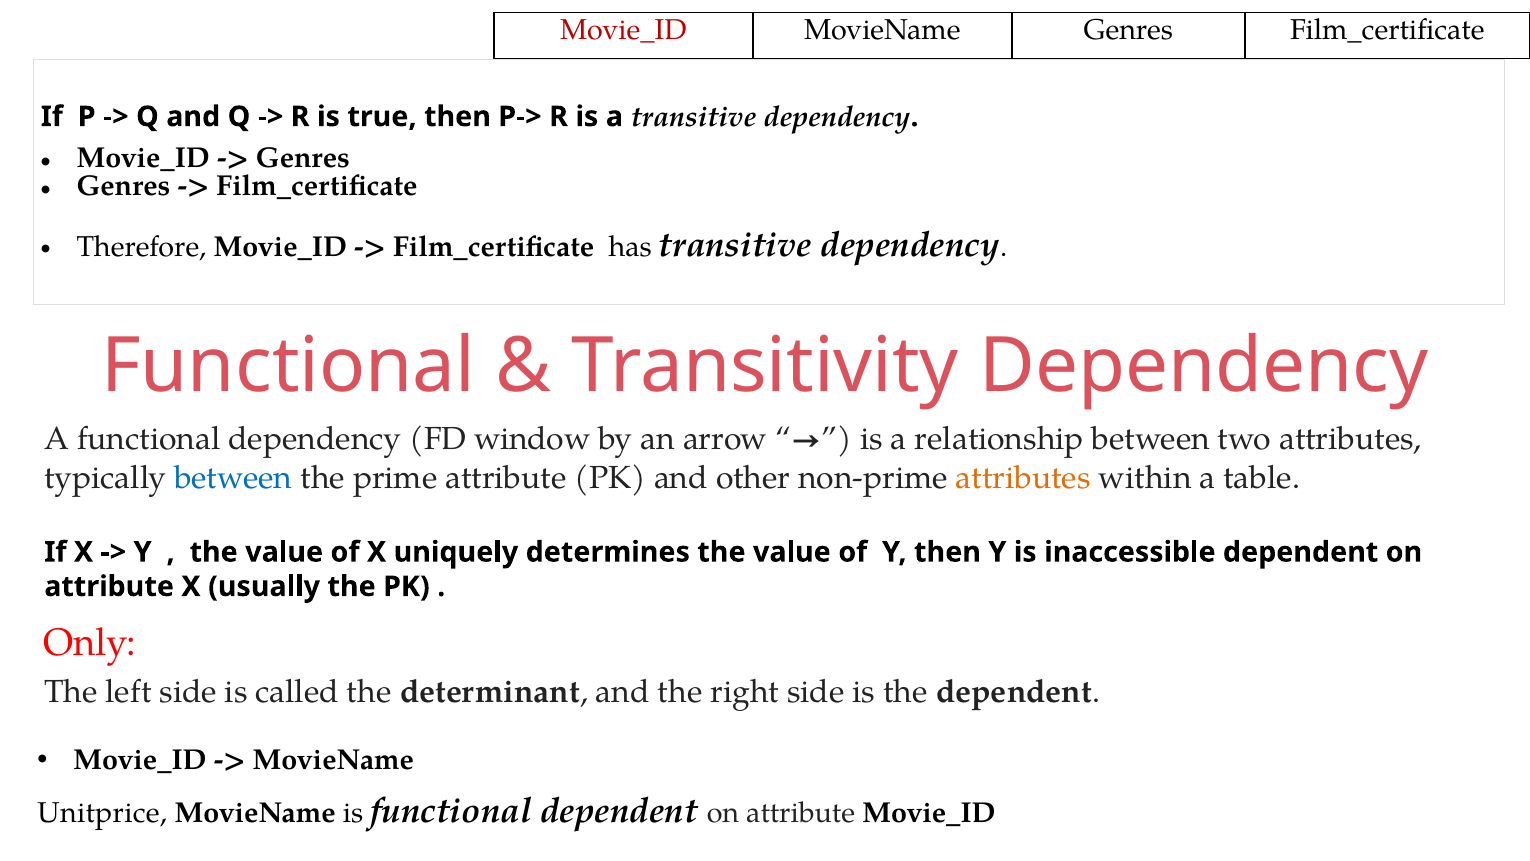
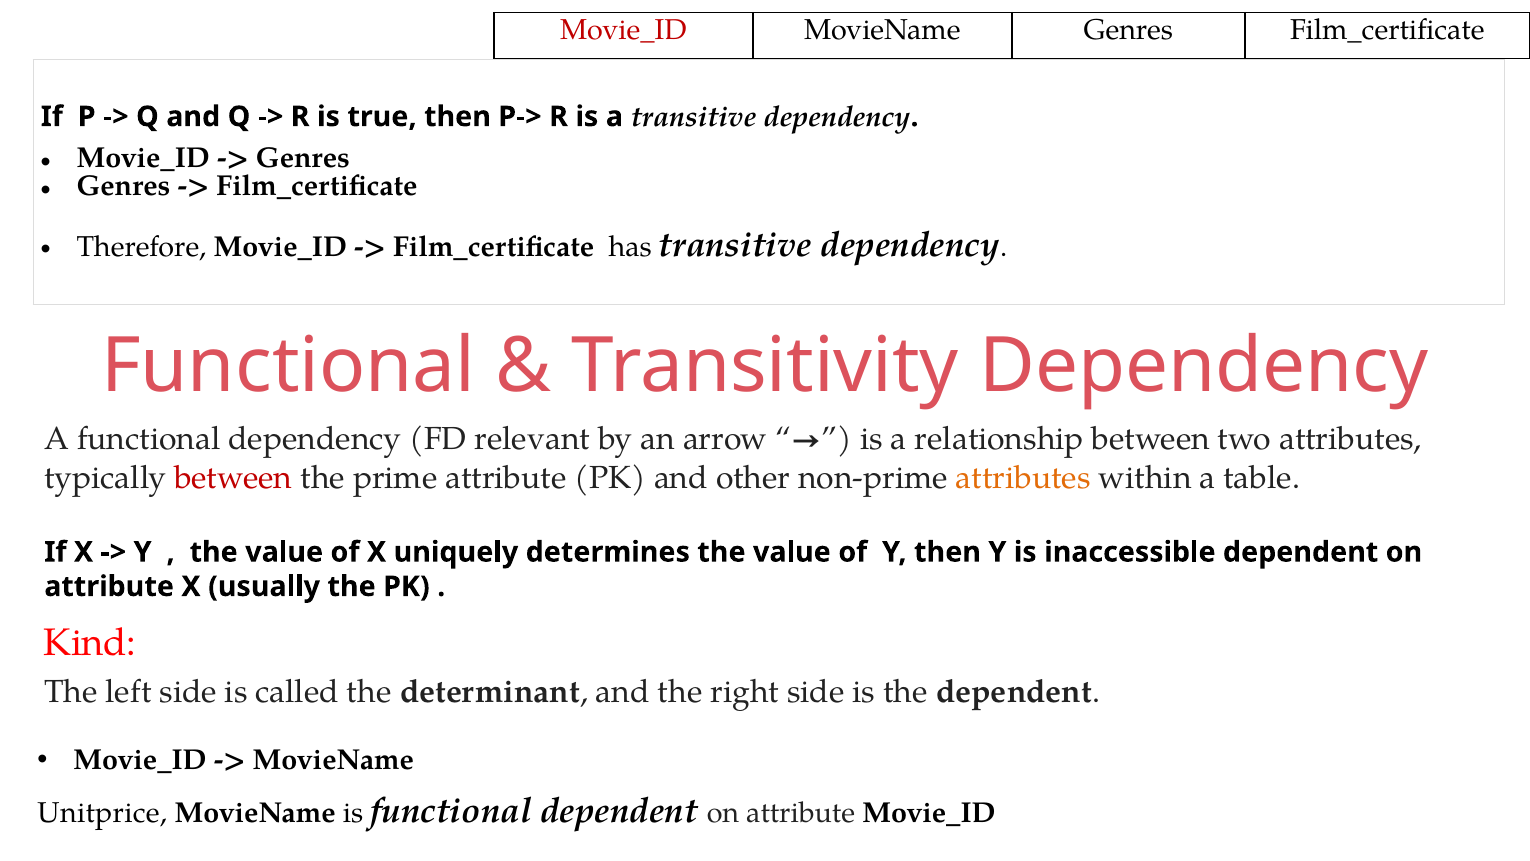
window: window -> relevant (532, 439)
between colour: blue -> red (233, 478)
Only: Only -> Kind (90, 642)
